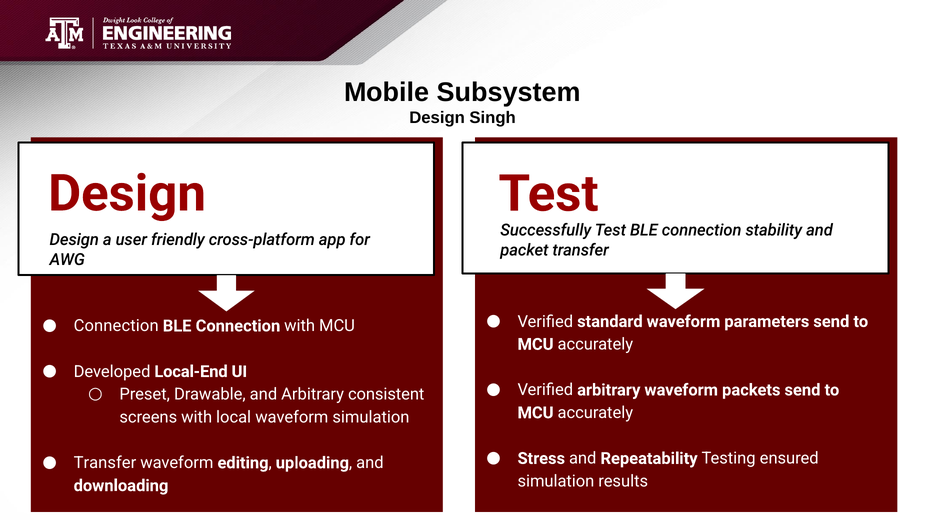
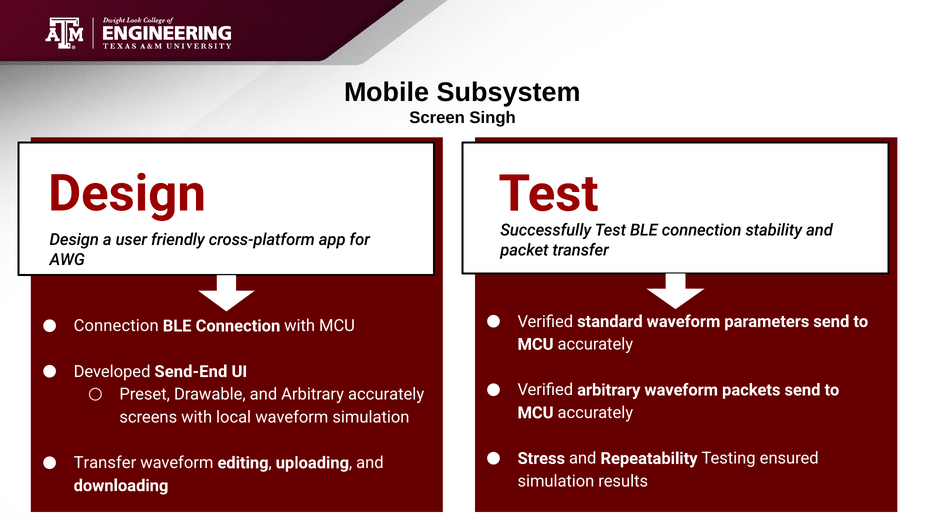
Design: Design -> Screen (437, 118)
Local-End: Local-End -> Send-End (191, 372)
Arbitrary consistent: consistent -> accurately (386, 395)
